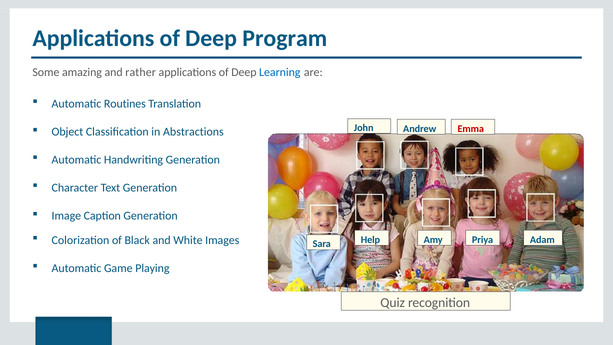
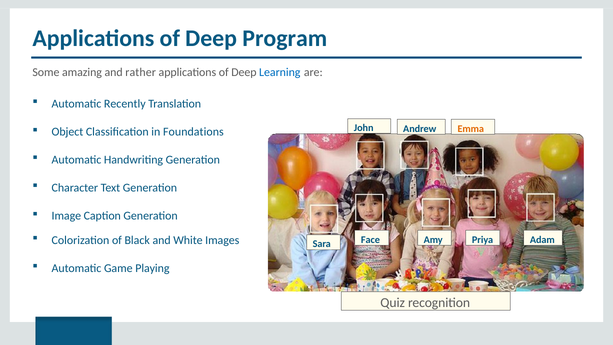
Routines: Routines -> Recently (125, 104)
Emma colour: red -> orange (471, 129)
Abstractions: Abstractions -> Foundations (193, 132)
Help: Help -> Face (370, 240)
